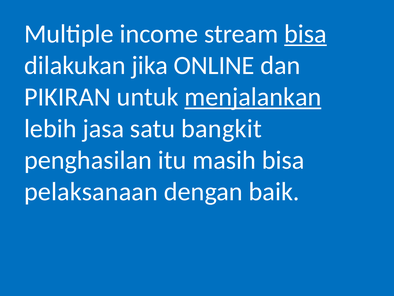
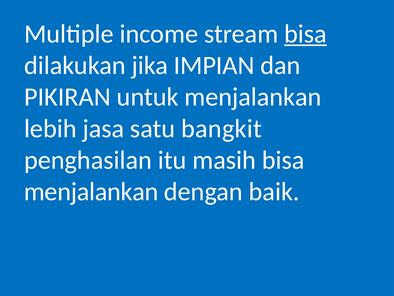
ONLINE: ONLINE -> IMPIAN (214, 65)
menjalankan underline: present -> none (253, 97)
pelaksanaan: pelaksanaan -> menjalankan (91, 191)
